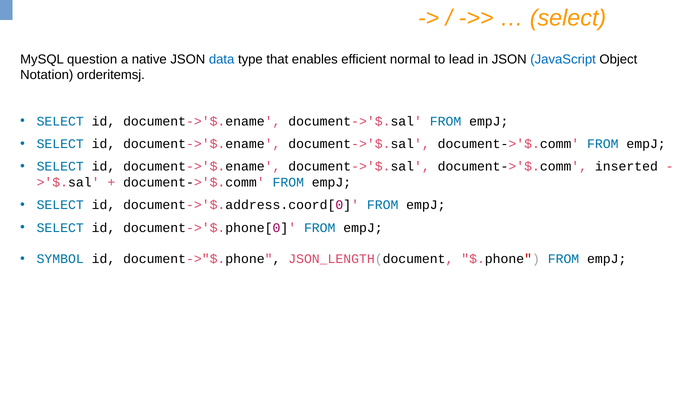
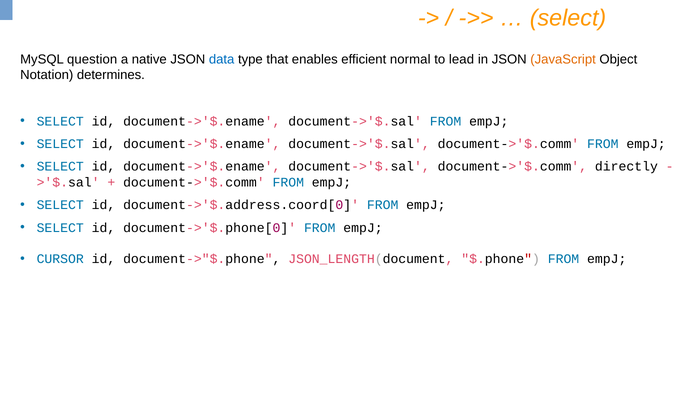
JavaScript colour: blue -> orange (563, 59)
orderitemsj: orderitemsj -> determines (111, 75)
inserted: inserted -> directly (626, 167)
SYMBOL: SYMBOL -> CURSOR (60, 259)
